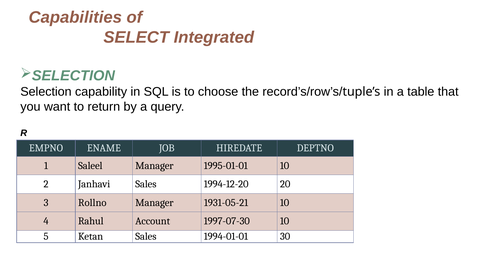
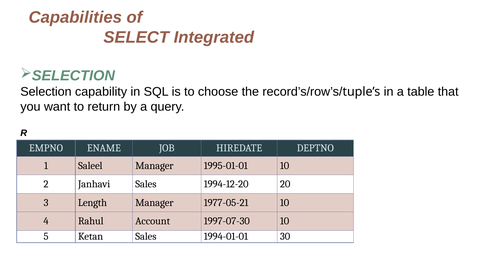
Rollno: Rollno -> Length (92, 203)
1931-05-21: 1931-05-21 -> 1977-05-21 (226, 203)
